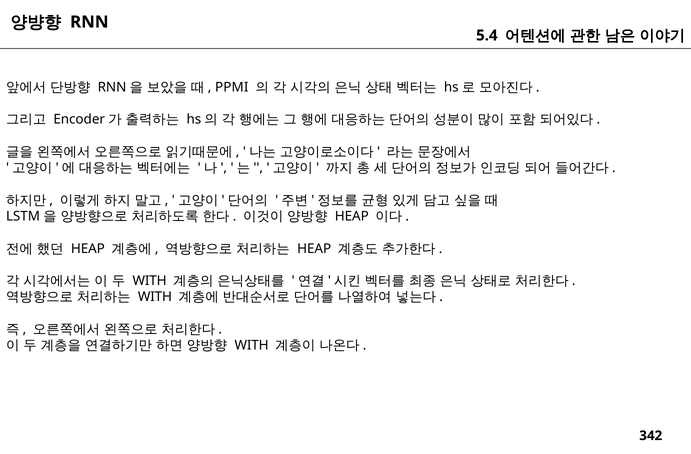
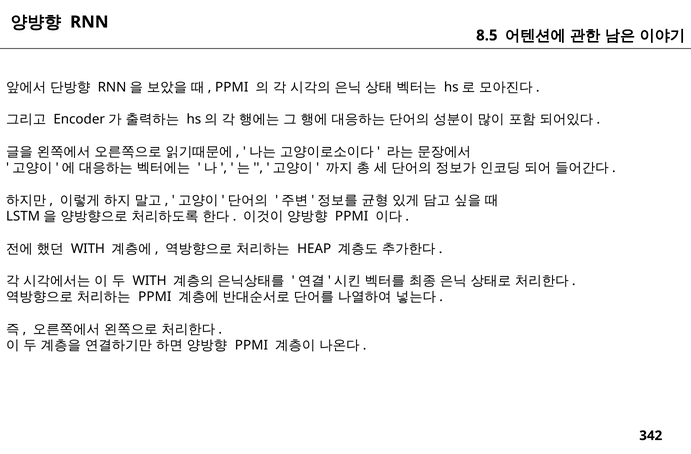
5.4: 5.4 -> 8.5 (487, 35)
HEAP: HEAP -> PPMI (352, 216)
HEAP: HEAP -> WITH (88, 249)
WITH: WITH -> PPMI (155, 297)
WITH: WITH -> PPMI (251, 345)
